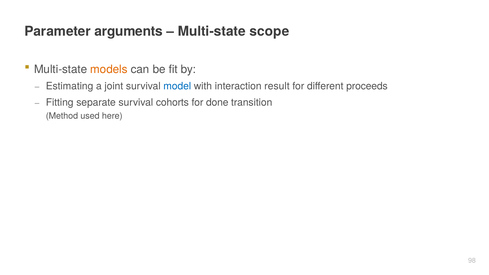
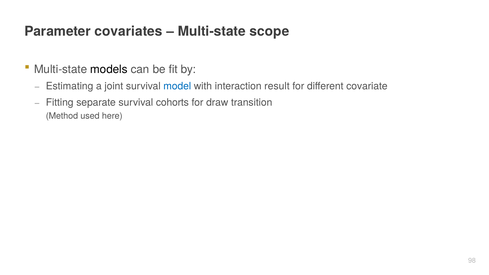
arguments: arguments -> covariates (129, 31)
models colour: orange -> black (109, 69)
proceeds: proceeds -> covariate (367, 86)
done: done -> draw (217, 103)
